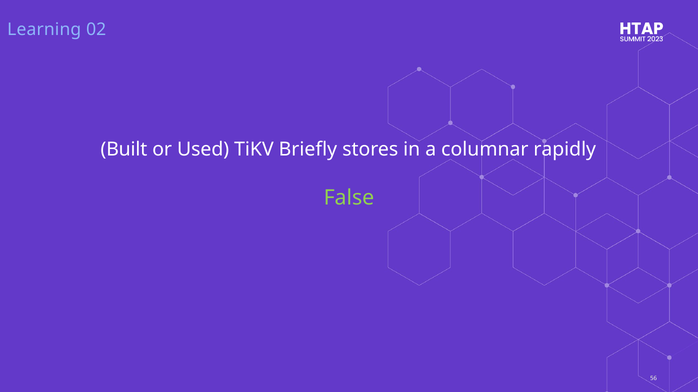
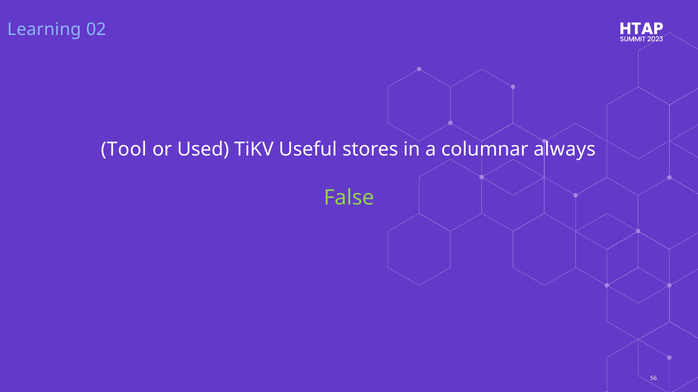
Built: Built -> Tool (124, 150)
Briefly: Briefly -> Useful (308, 150)
rapidly: rapidly -> always (565, 150)
